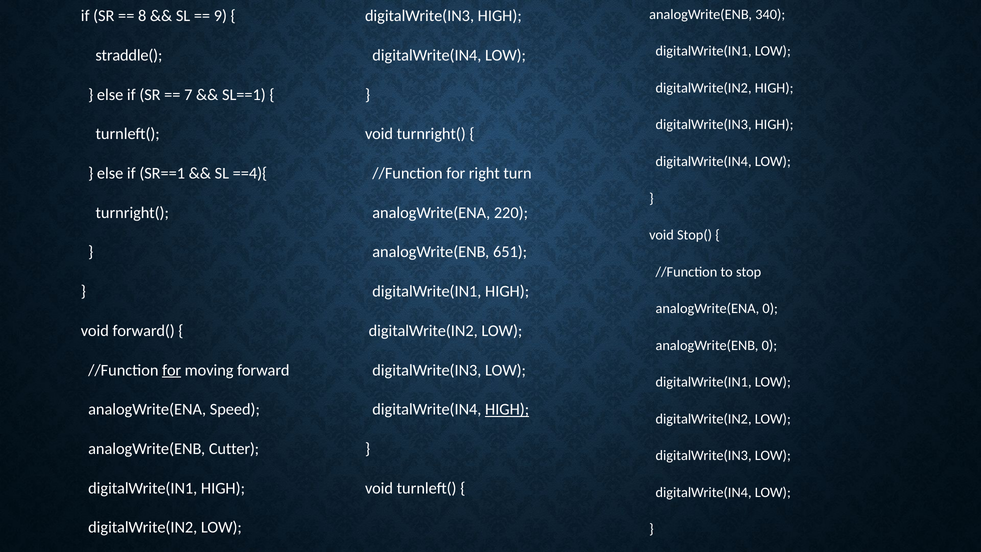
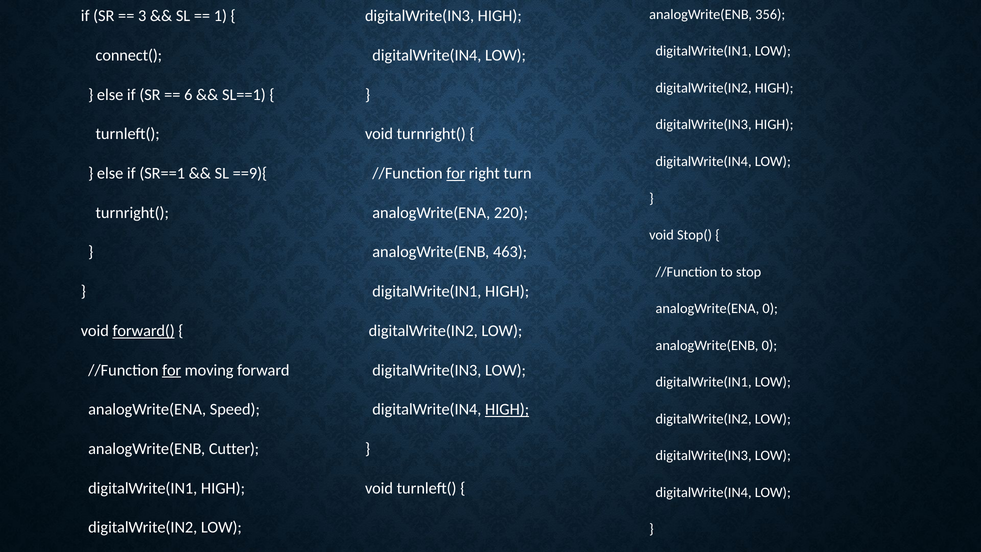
340: 340 -> 356 (770, 14)
8: 8 -> 3 (142, 16)
9: 9 -> 1 (220, 16)
straddle(: straddle( -> connect( (129, 55)
7: 7 -> 6 (188, 95)
==4){: ==4){ -> ==9){ (250, 173)
for underline: none -> present (456, 173)
651: 651 -> 463 (510, 252)
forward( underline: none -> present (144, 331)
